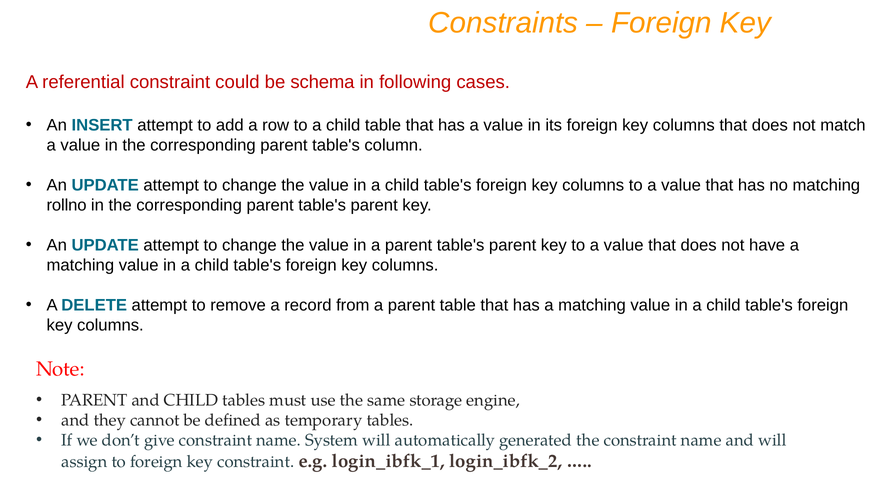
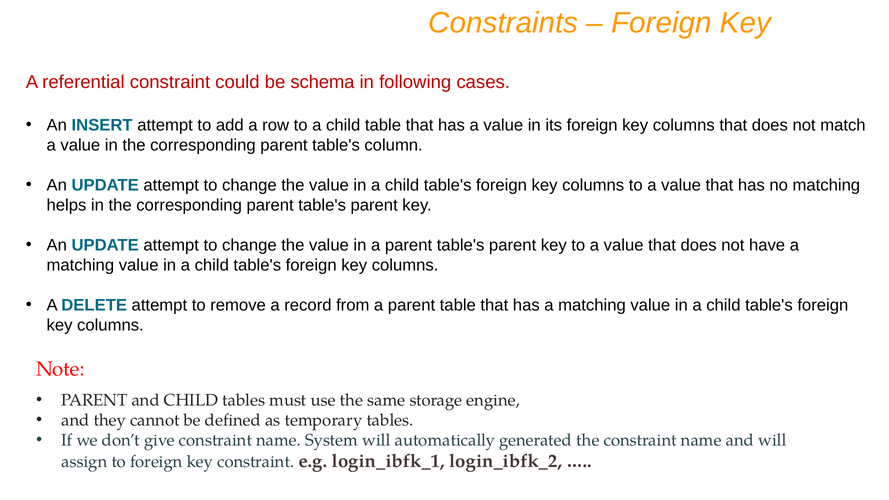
rollno: rollno -> helps (66, 205)
